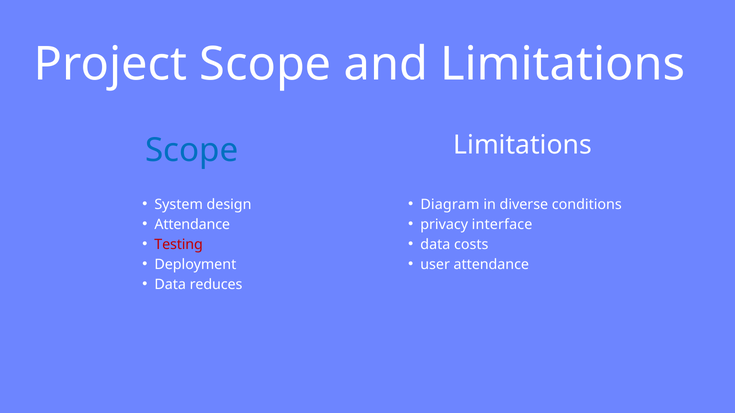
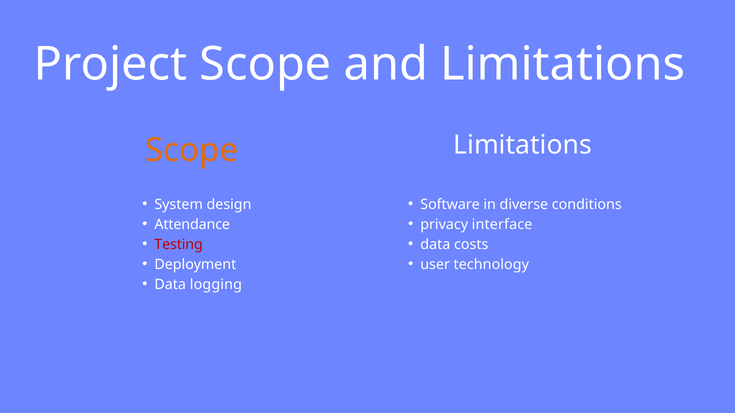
Scope colour: blue -> orange (192, 150)
Diagram: Diagram -> Software (450, 205)
user attendance: attendance -> technology (491, 265)
reduces: reduces -> logging (216, 285)
